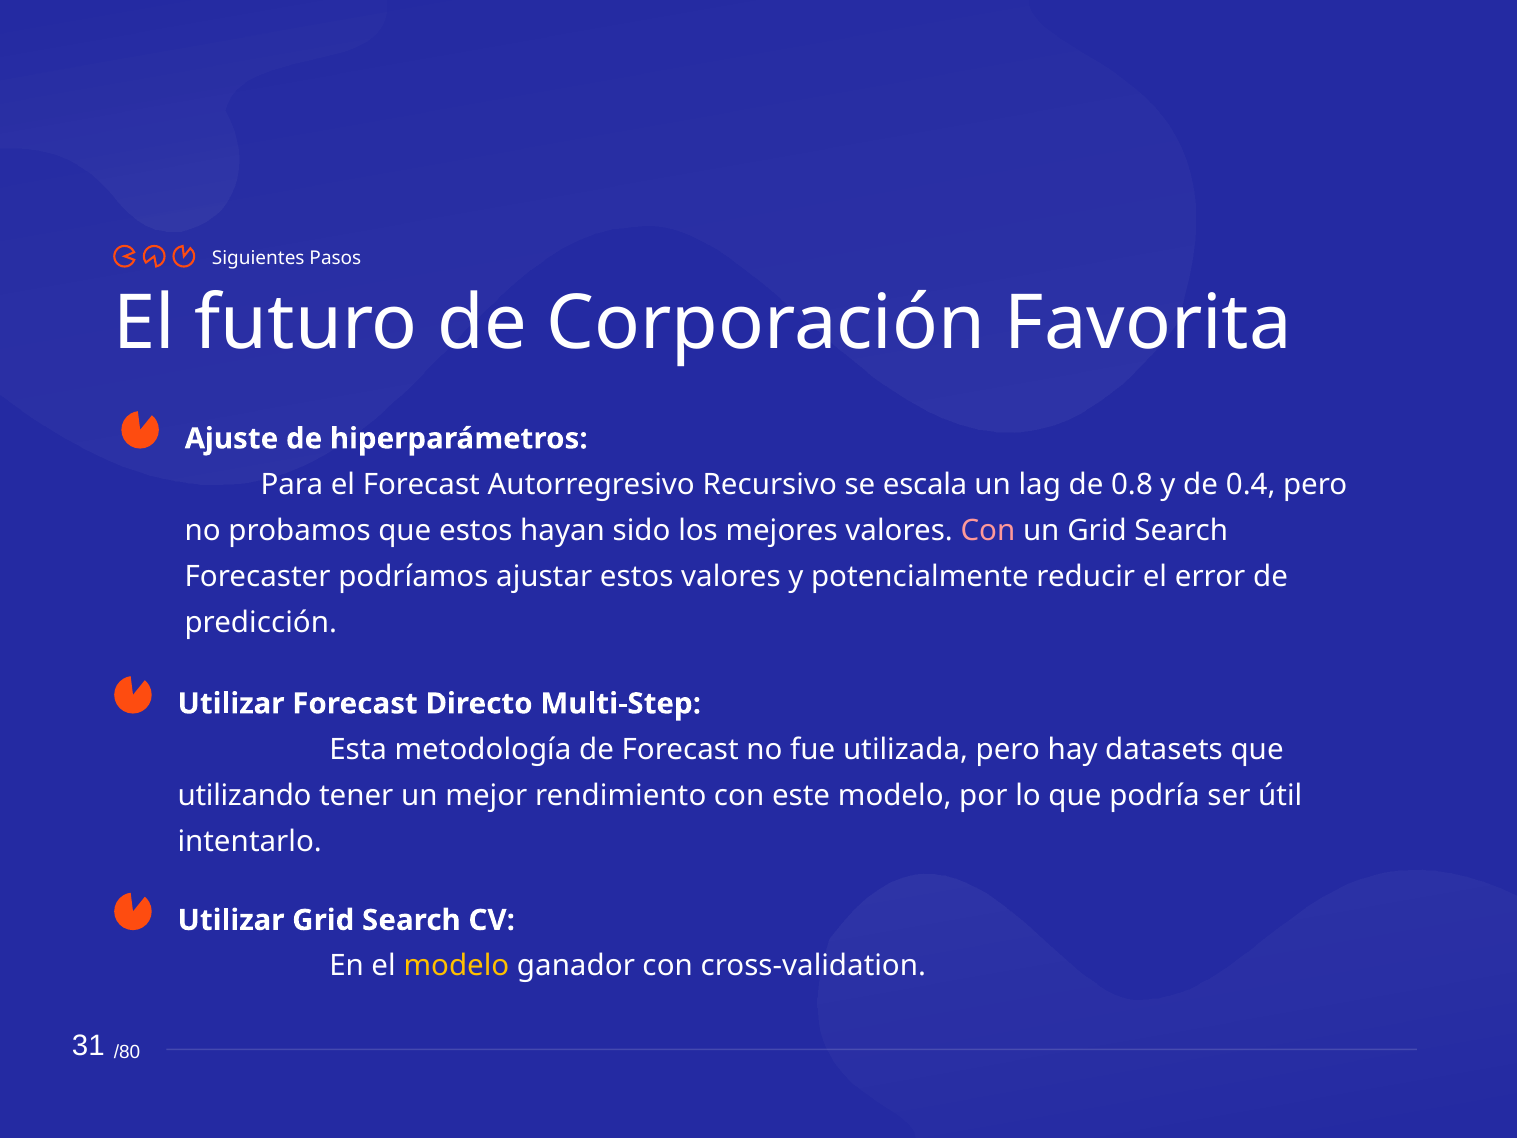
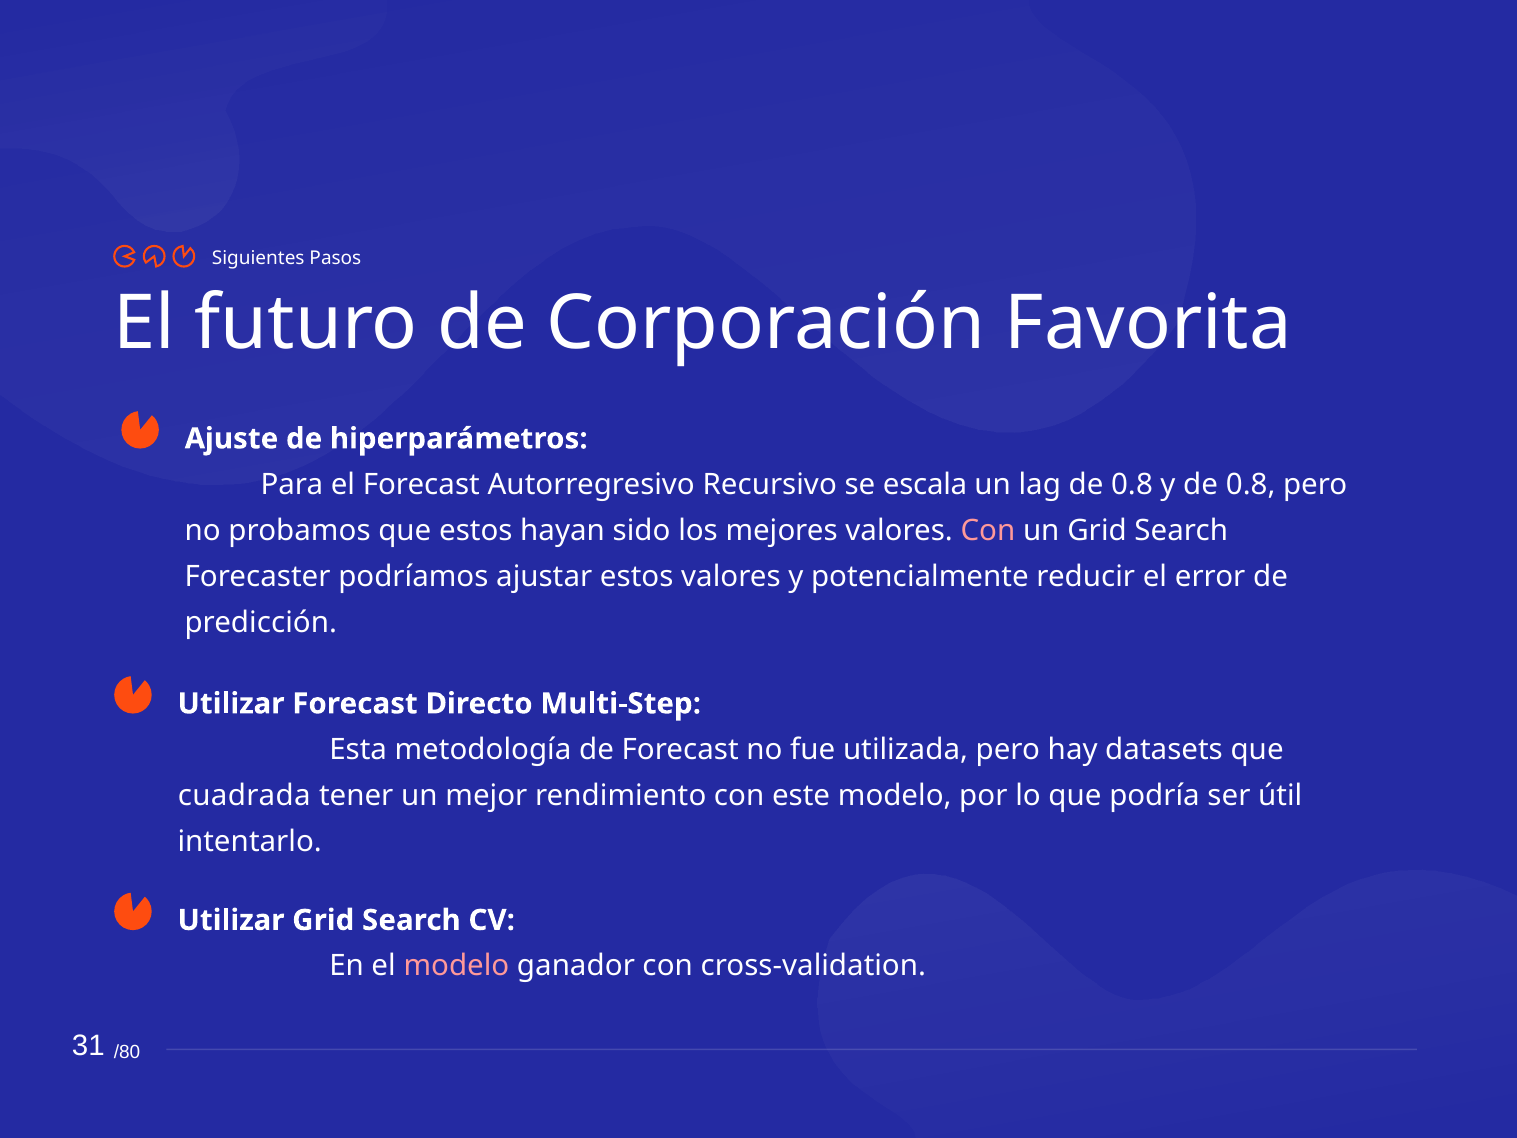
y de 0.4: 0.4 -> 0.8 (1251, 485)
utilizando: utilizando -> cuadrada (244, 796)
modelo colour: yellow -> pink (456, 966)
